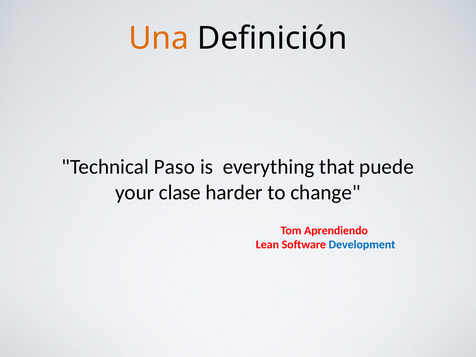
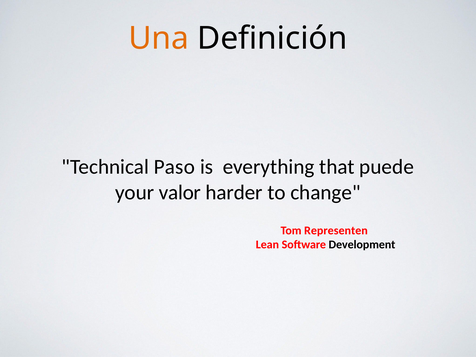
clase: clase -> valor (180, 192)
Aprendiendo: Aprendiendo -> Representen (336, 230)
Development colour: blue -> black (362, 245)
